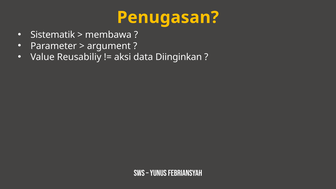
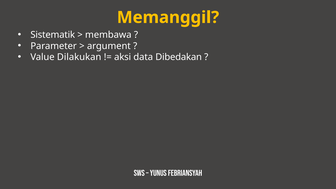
Penugasan: Penugasan -> Memanggil (168, 17)
Reusabiliy: Reusabiliy -> Dilakukan (79, 57)
Diinginkan: Diinginkan -> Dibedakan (179, 57)
